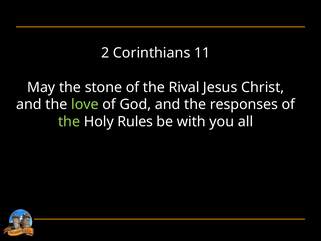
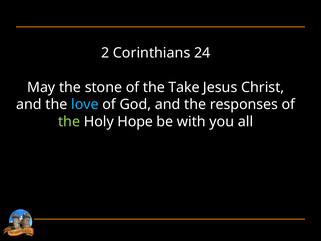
11: 11 -> 24 (202, 53)
Rival: Rival -> Take (184, 87)
love colour: light green -> light blue (85, 104)
Rules: Rules -> Hope (135, 122)
